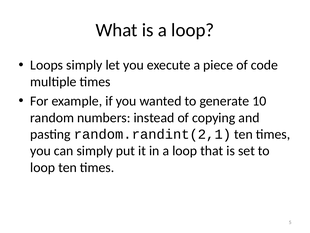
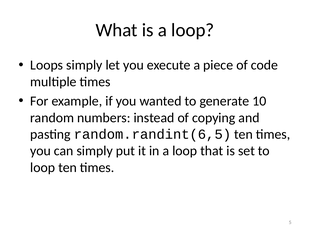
random.randint(2,1: random.randint(2,1 -> random.randint(6,5 (152, 134)
